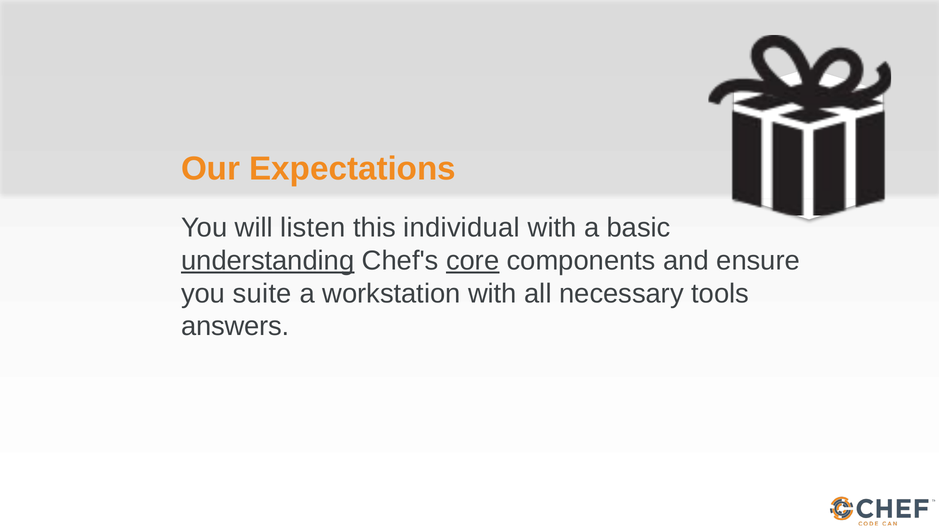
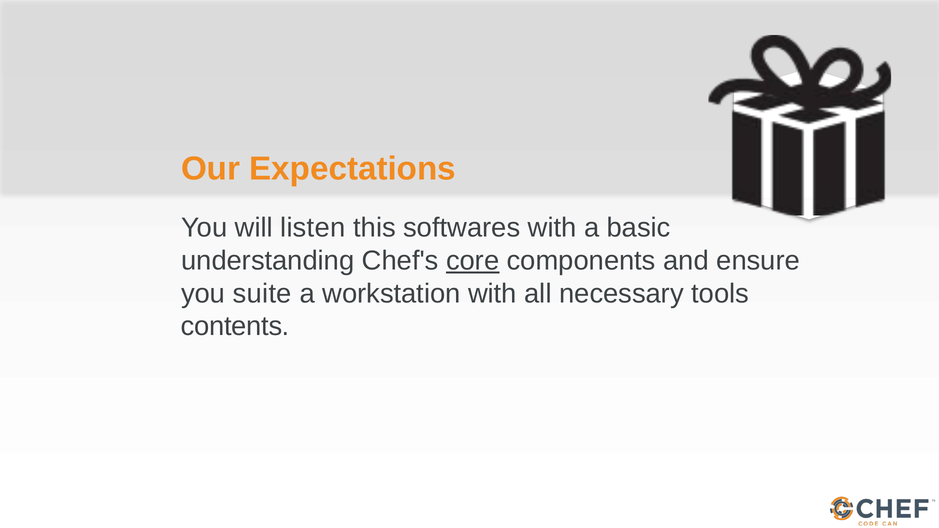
individual: individual -> softwares (462, 228)
understanding underline: present -> none (268, 261)
answers: answers -> contents (235, 327)
